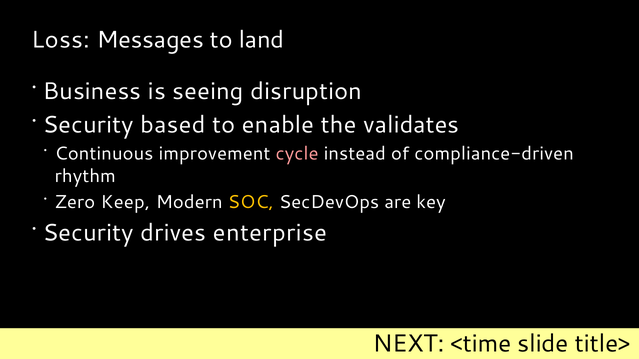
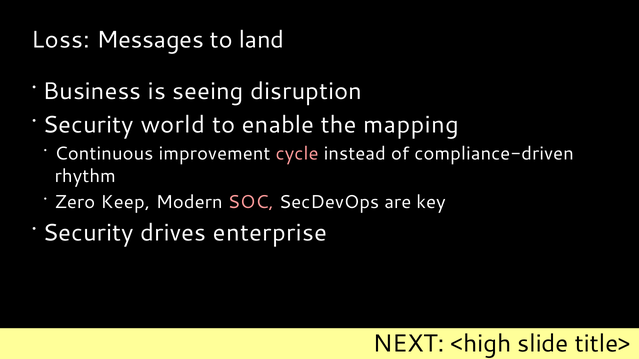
based: based -> world (173, 125)
validates: validates -> mapping (411, 125)
SOC colour: yellow -> pink (251, 202)
<time: <time -> <high (481, 344)
